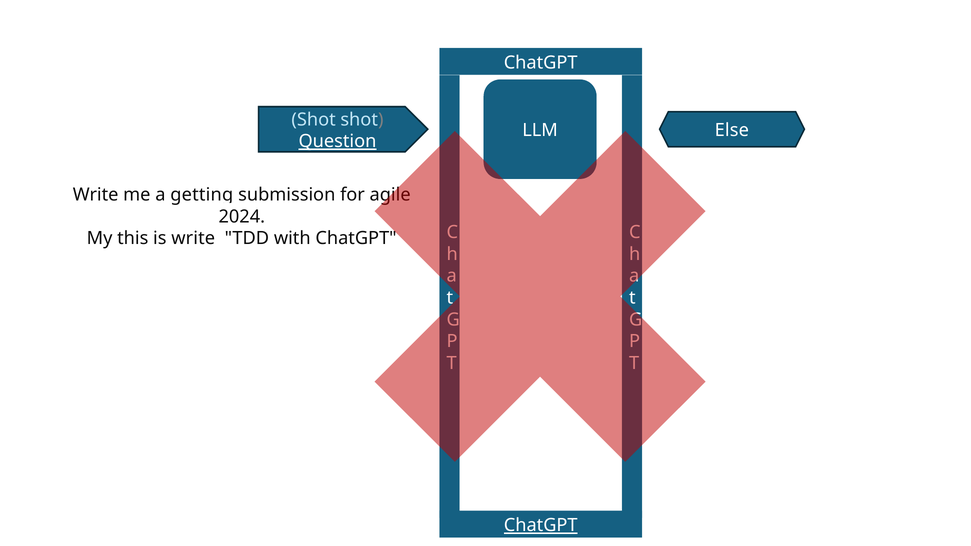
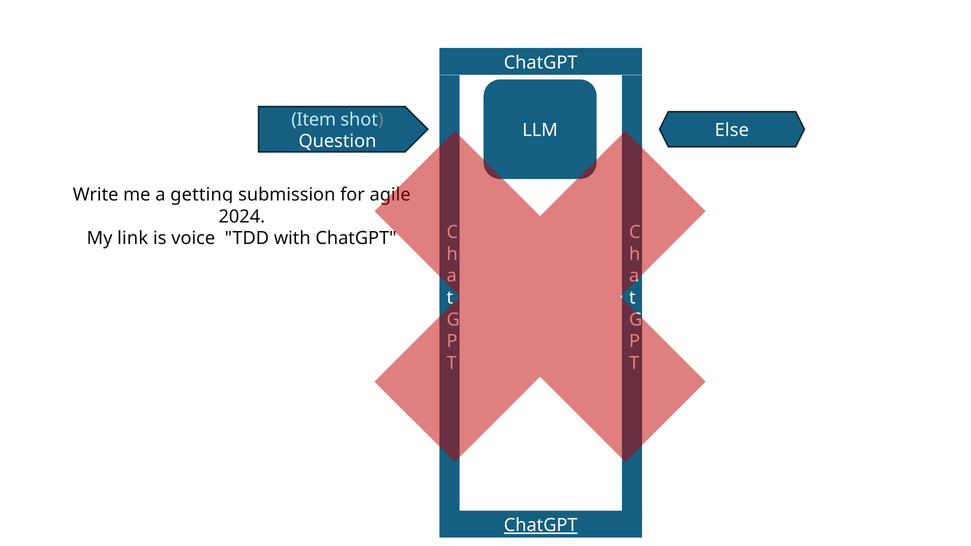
Shot: Shot -> Item (314, 120)
Question underline: present -> none (337, 141)
this: this -> link (133, 239)
is write: write -> voice (193, 239)
